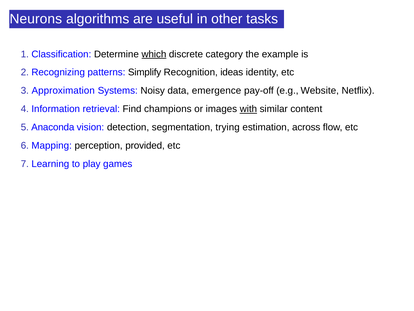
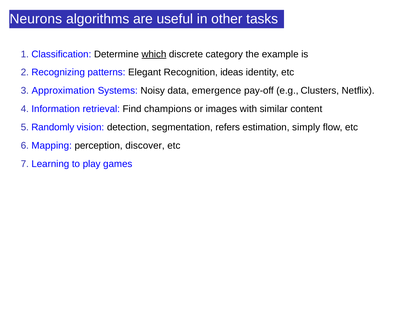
Simplify: Simplify -> Elegant (145, 72)
Website: Website -> Clusters (320, 91)
with underline: present -> none (248, 109)
Anaconda: Anaconda -> Randomly (53, 127)
trying: trying -> refers (228, 127)
across: across -> simply (306, 127)
provided: provided -> discover (145, 145)
